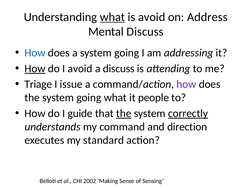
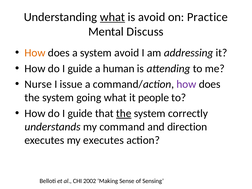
Address: Address -> Practice (207, 17)
How colour: blue -> orange (35, 53)
a system going: going -> avoid (127, 53)
How underline: present -> none (35, 69)
avoid: avoid -> guide (80, 69)
a discuss: discuss -> human (119, 69)
Triage: Triage -> Nurse (38, 84)
correctly underline: present -> none (188, 113)
my standard: standard -> executes (104, 140)
